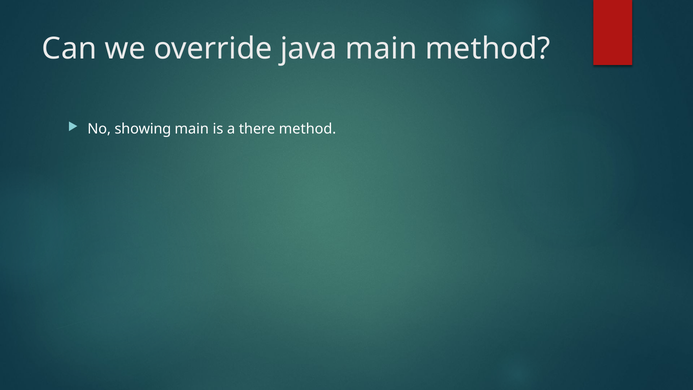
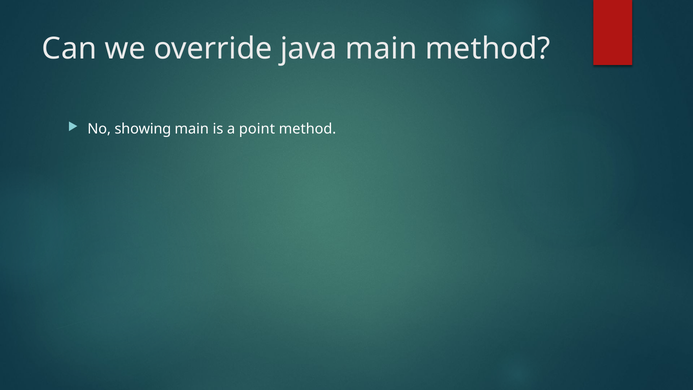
there: there -> point (257, 129)
